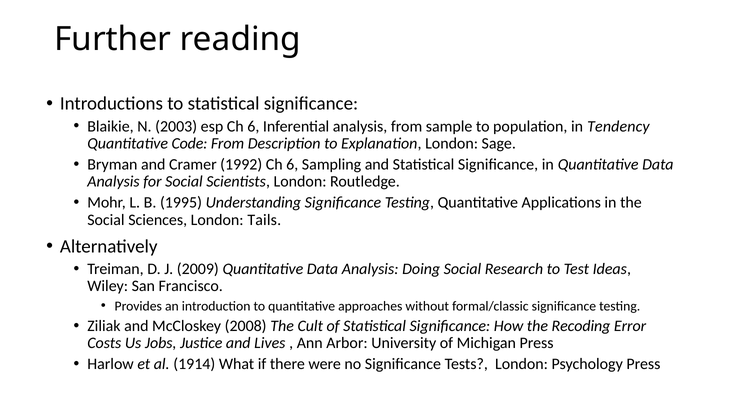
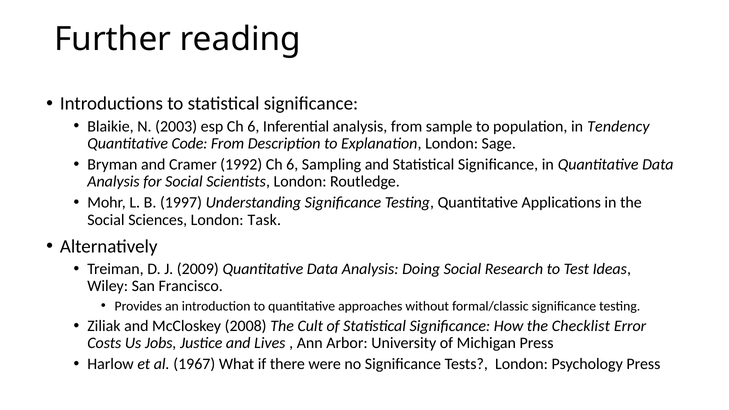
1995: 1995 -> 1997 (181, 203)
Tails: Tails -> Task (264, 220)
Recoding: Recoding -> Checklist (581, 326)
1914: 1914 -> 1967 (194, 364)
